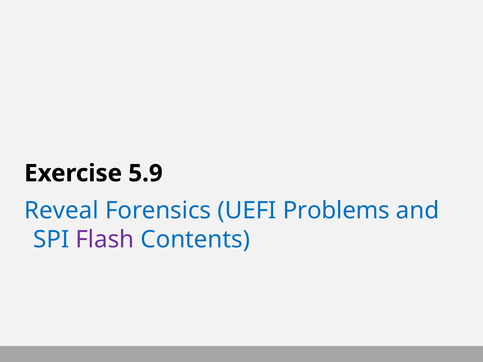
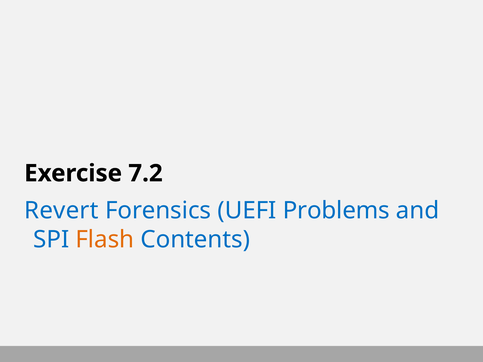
5.9: 5.9 -> 7.2 (146, 173)
Reveal: Reveal -> Revert (61, 211)
Flash colour: purple -> orange (105, 240)
